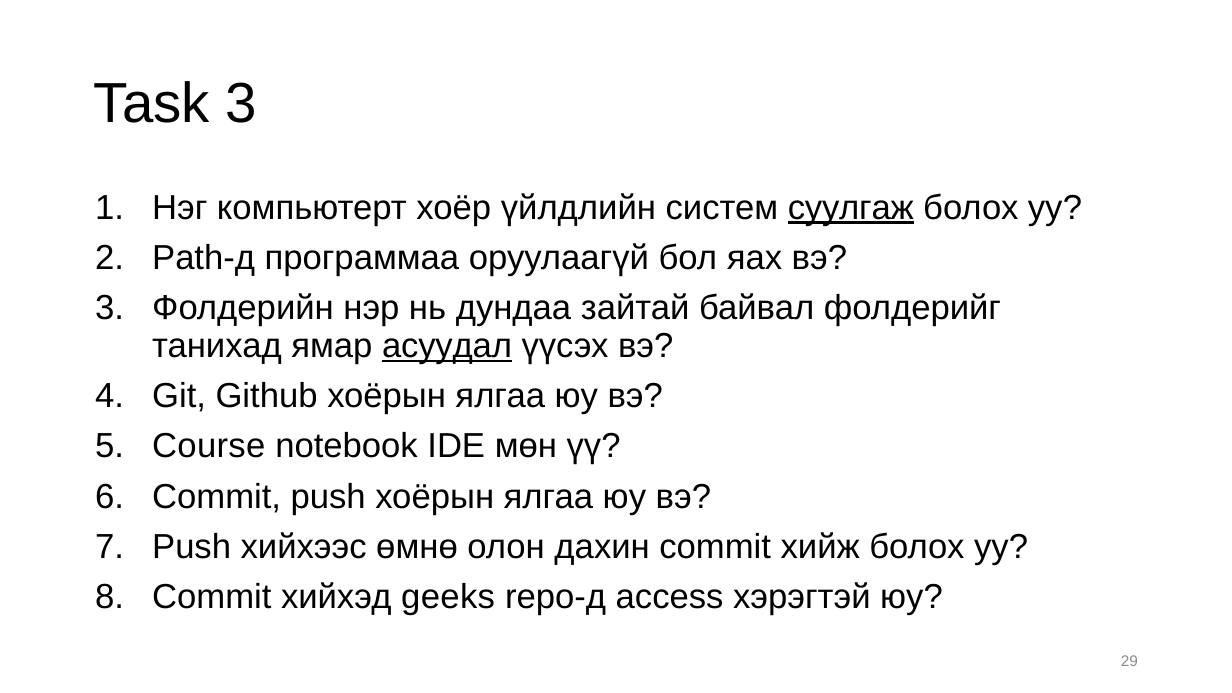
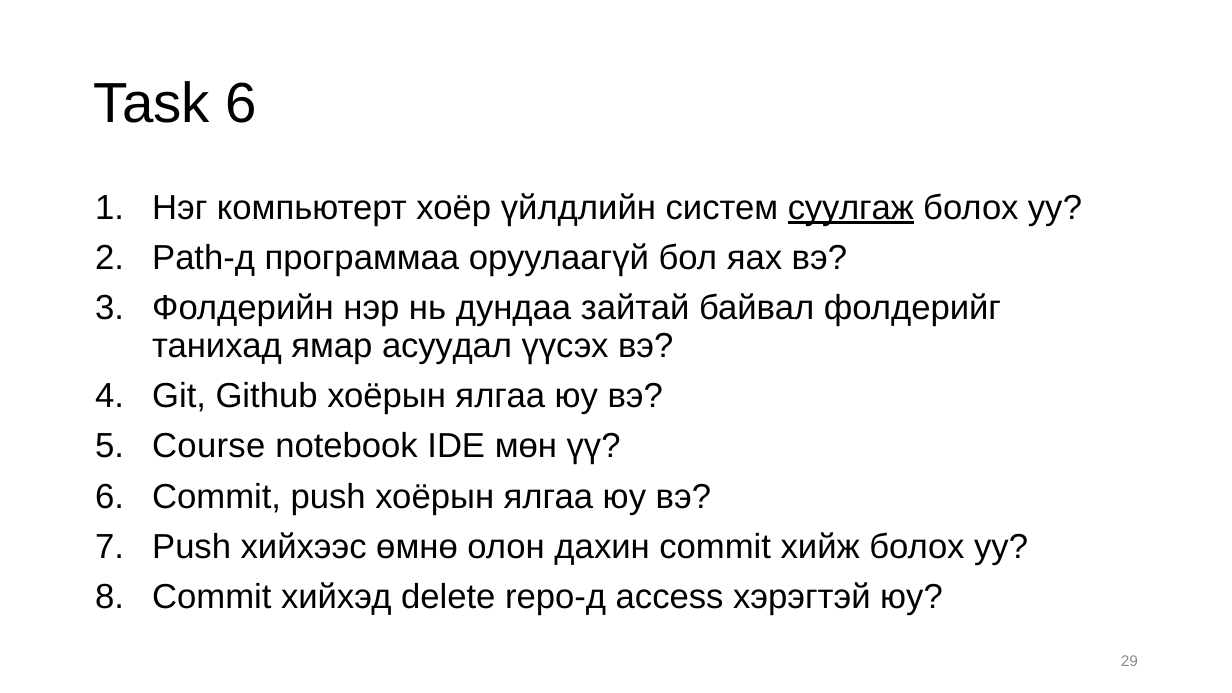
Task 3: 3 -> 6 (241, 103)
асуудал underline: present -> none (447, 346)
geeks: geeks -> delete (448, 597)
